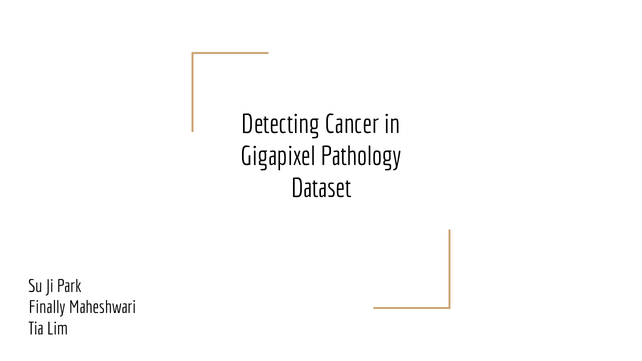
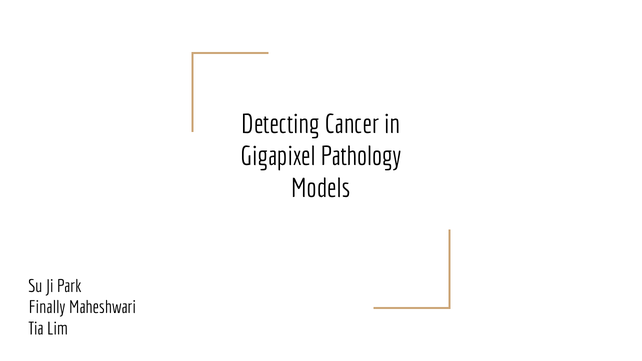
Dataset: Dataset -> Models (321, 189)
